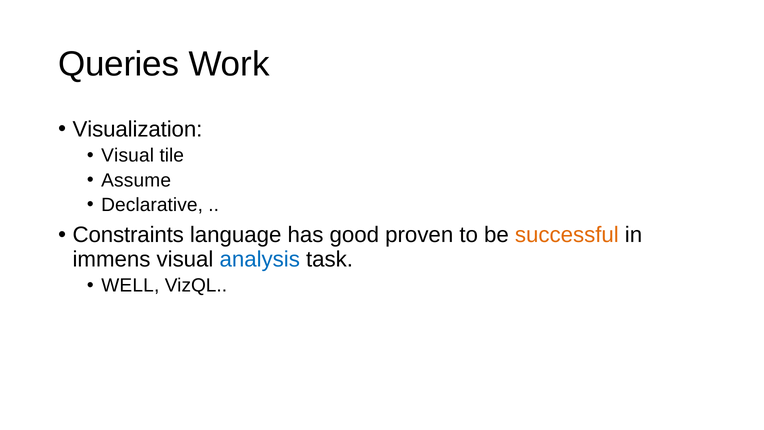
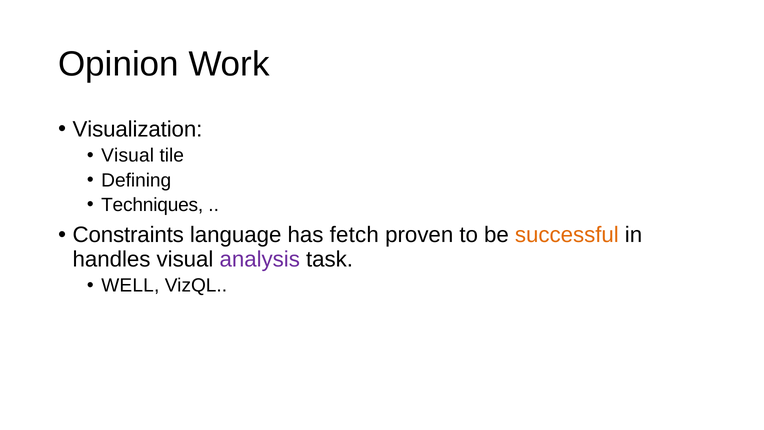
Queries: Queries -> Opinion (119, 64)
Assume: Assume -> Defining (136, 180)
Declarative: Declarative -> Techniques (152, 205)
good: good -> fetch (354, 235)
immens: immens -> handles (112, 259)
analysis colour: blue -> purple (260, 259)
